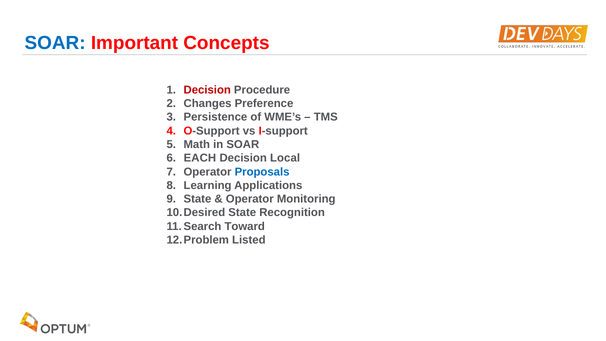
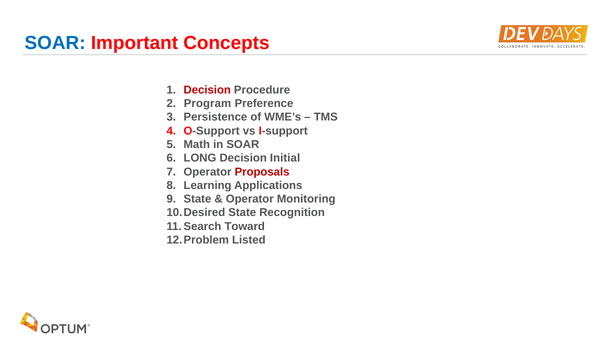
Changes: Changes -> Program (207, 104)
EACH: EACH -> LONG (200, 158)
Local: Local -> Initial (285, 158)
Proposals colour: blue -> red (262, 172)
